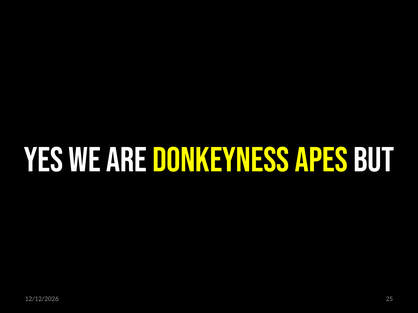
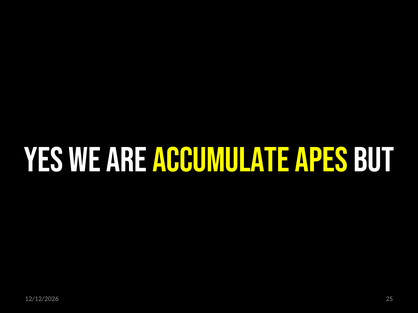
DONKEYNESS: DONKEYNESS -> ACCUMULATE (221, 160)
